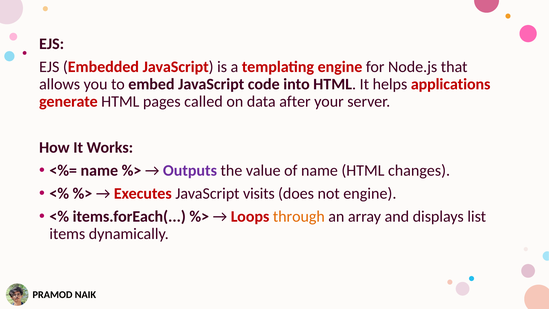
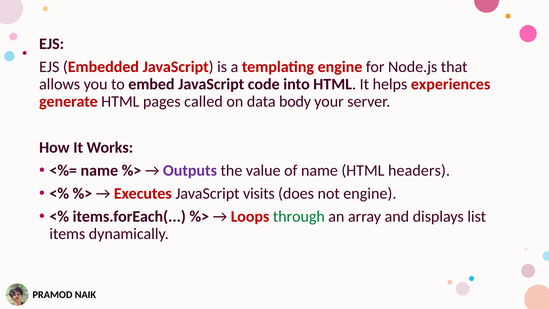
applications: applications -> experiences (451, 84)
after: after -> body (295, 101)
changes: changes -> headers (419, 170)
through colour: orange -> green (299, 216)
